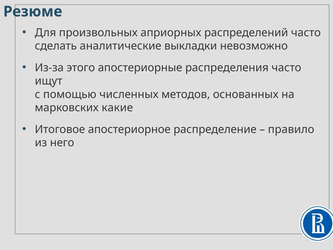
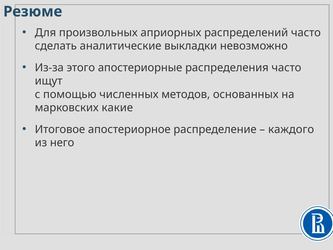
правило: правило -> каждого (291, 129)
